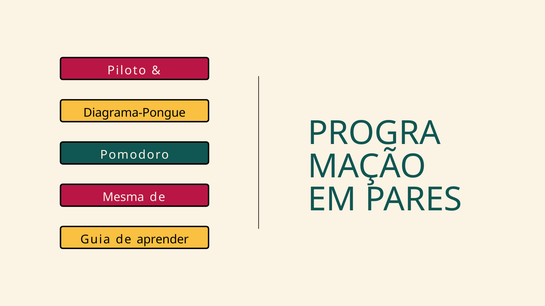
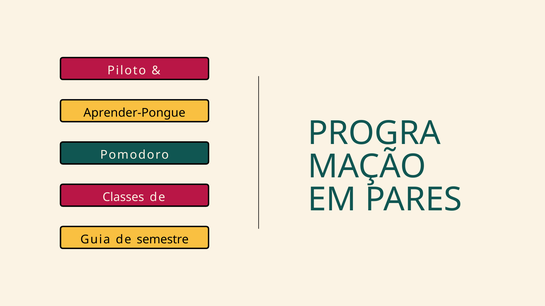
Diagrama-Pongue: Diagrama-Pongue -> Aprender-Pongue (134, 113)
Mesma: Mesma -> Classes (123, 198)
aprender: aprender -> semestre (163, 240)
